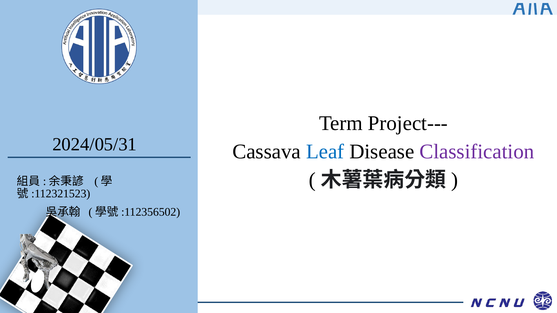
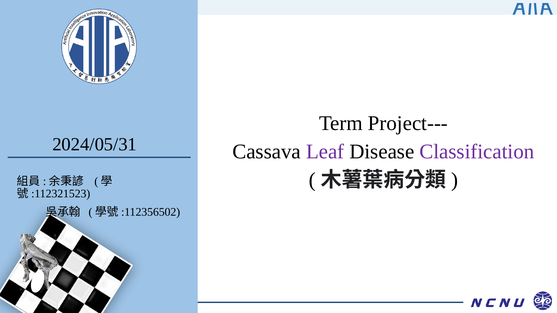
Leaf colour: blue -> purple (325, 152)
